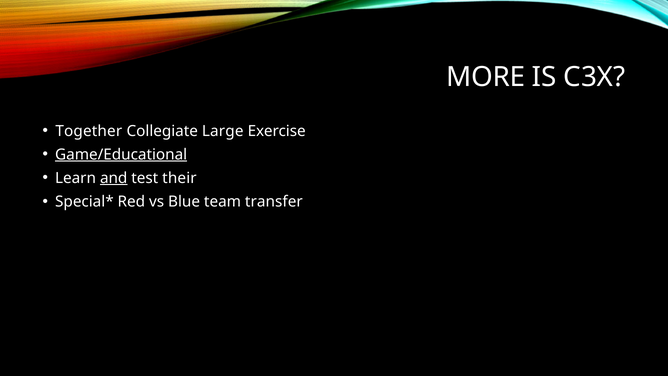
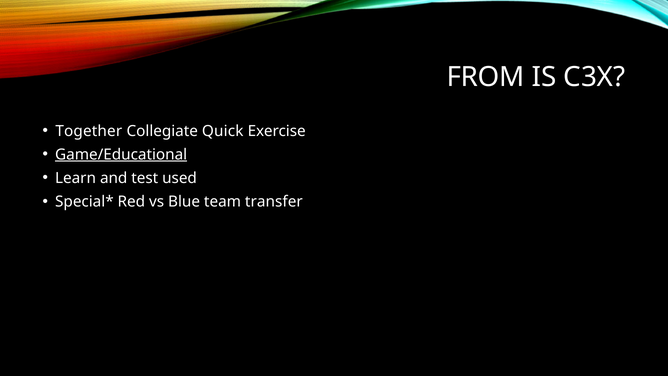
MORE: MORE -> FROM (486, 77)
Large: Large -> Quick (223, 131)
and underline: present -> none (114, 178)
their: their -> used (180, 178)
